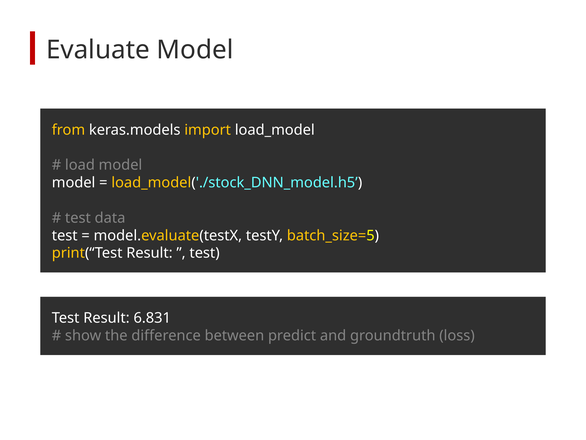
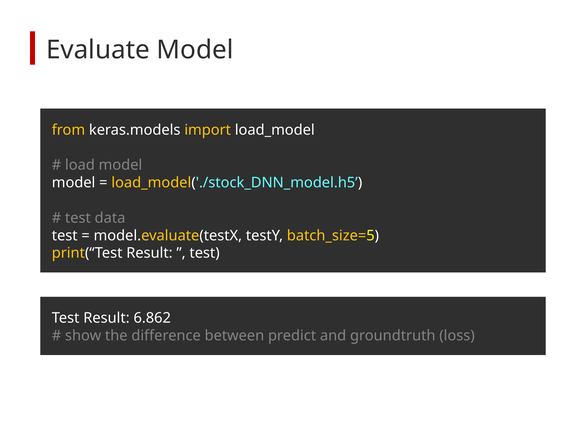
6.831: 6.831 -> 6.862 (152, 318)
